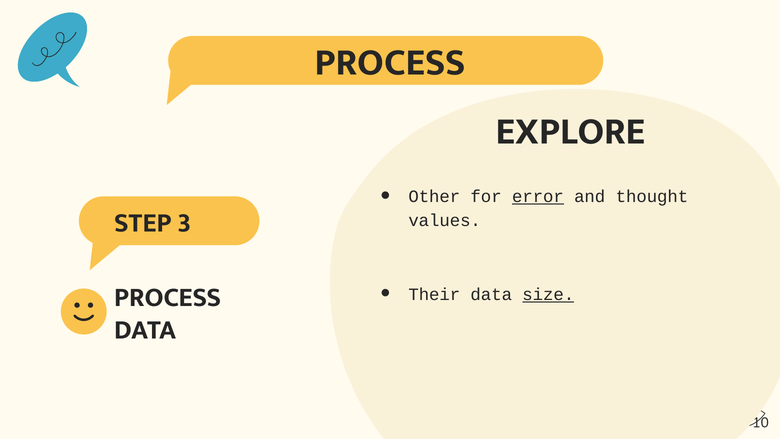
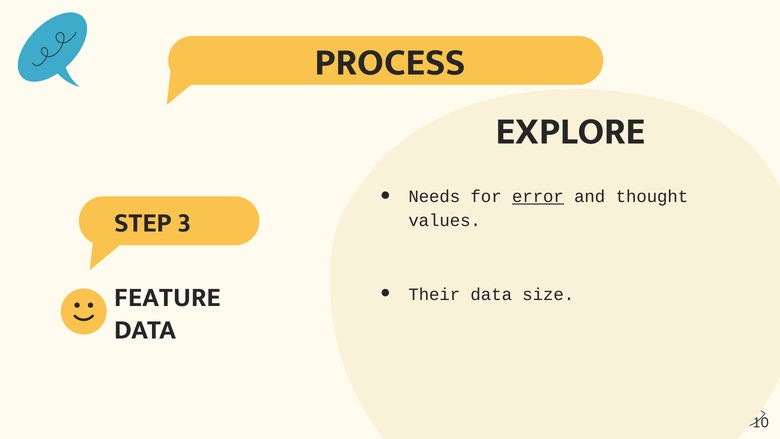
Other: Other -> Needs (434, 197)
size underline: present -> none (548, 294)
PROCESS: PROCESS -> FEATURE (168, 297)
